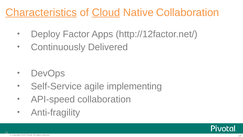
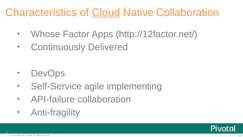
Characteristics underline: present -> none (41, 12)
Deploy: Deploy -> Whose (46, 34)
API-speed: API-speed -> API-failure (53, 99)
